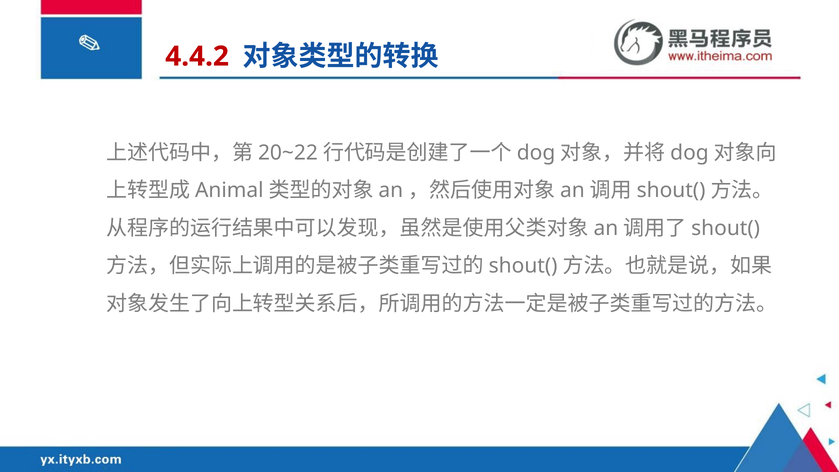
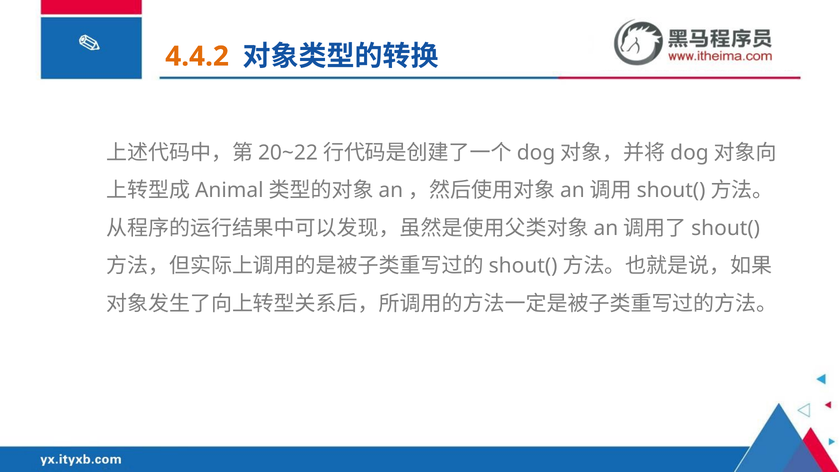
4.4.2 colour: red -> orange (197, 56)
